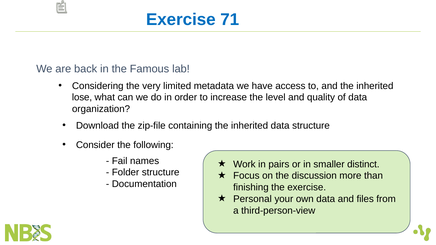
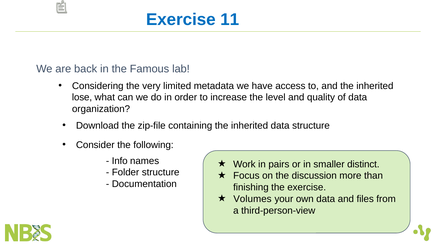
71: 71 -> 11 (230, 20)
Fail: Fail -> Info (120, 161)
Personal: Personal -> Volumes (252, 199)
